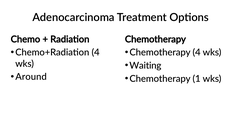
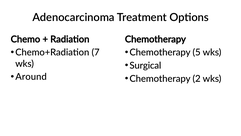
Chemo+Radiation 4: 4 -> 7 (96, 52)
Chemotherapy 4: 4 -> 5 (197, 52)
Waiting: Waiting -> Surgical (145, 65)
1: 1 -> 2 (197, 79)
